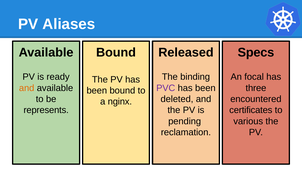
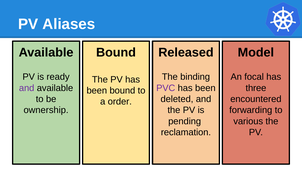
Specs: Specs -> Model (256, 52)
and colour: orange -> purple (27, 88)
nginx: nginx -> order (120, 102)
represents: represents -> ownership (46, 110)
certificates: certificates -> forwarding (251, 110)
